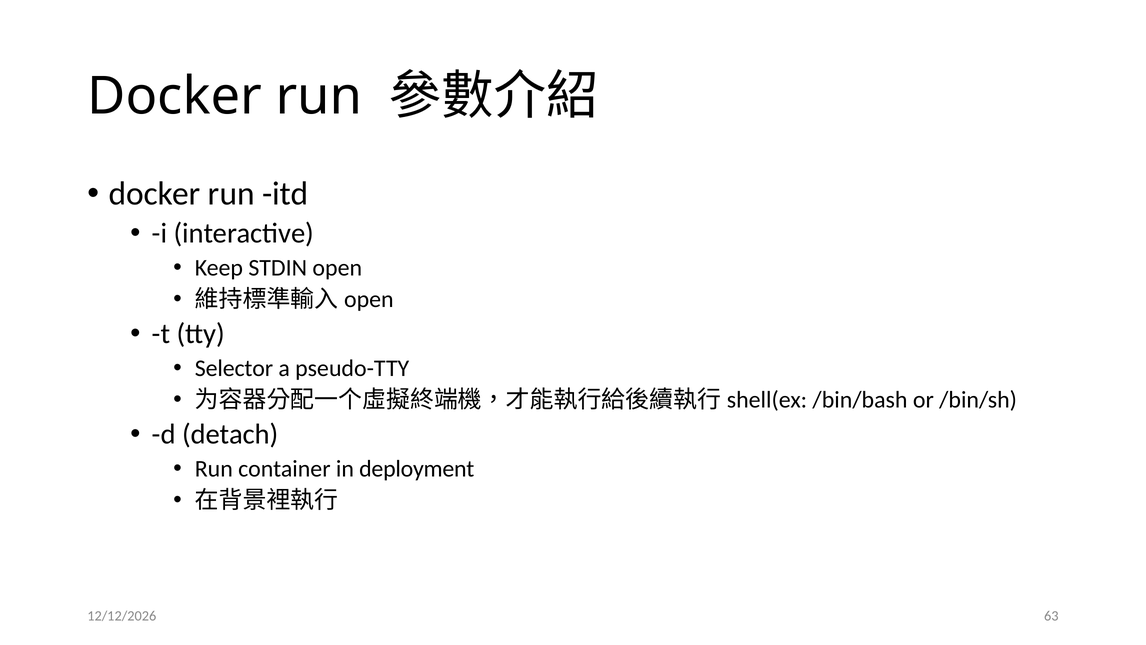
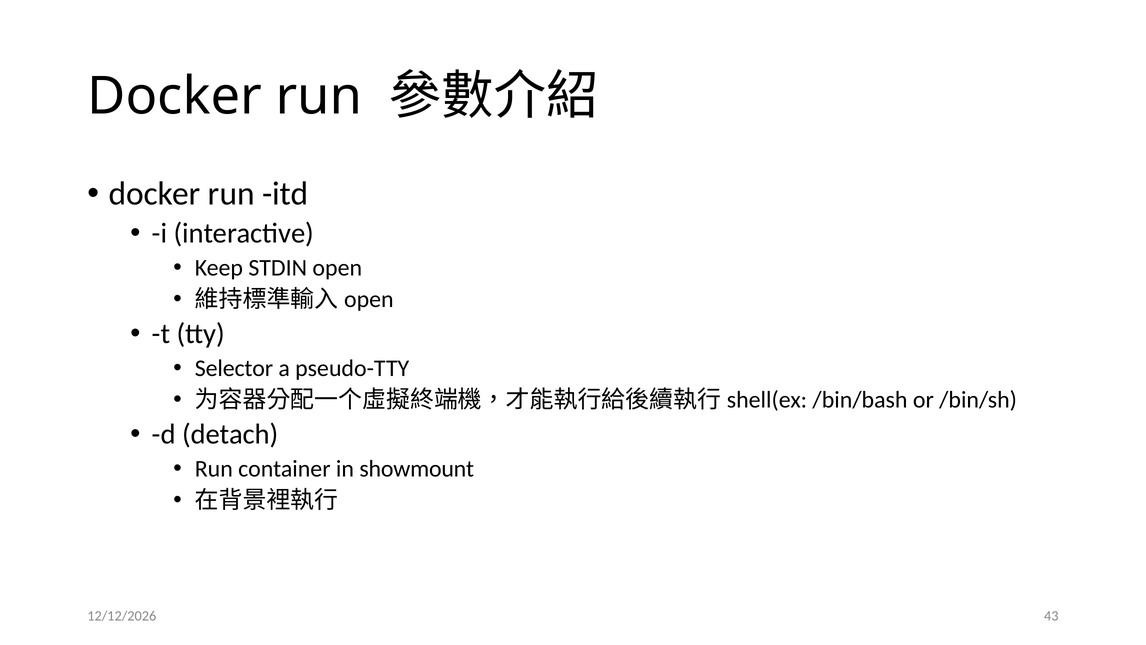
deployment: deployment -> showmount (417, 468)
63: 63 -> 43 (1051, 615)
